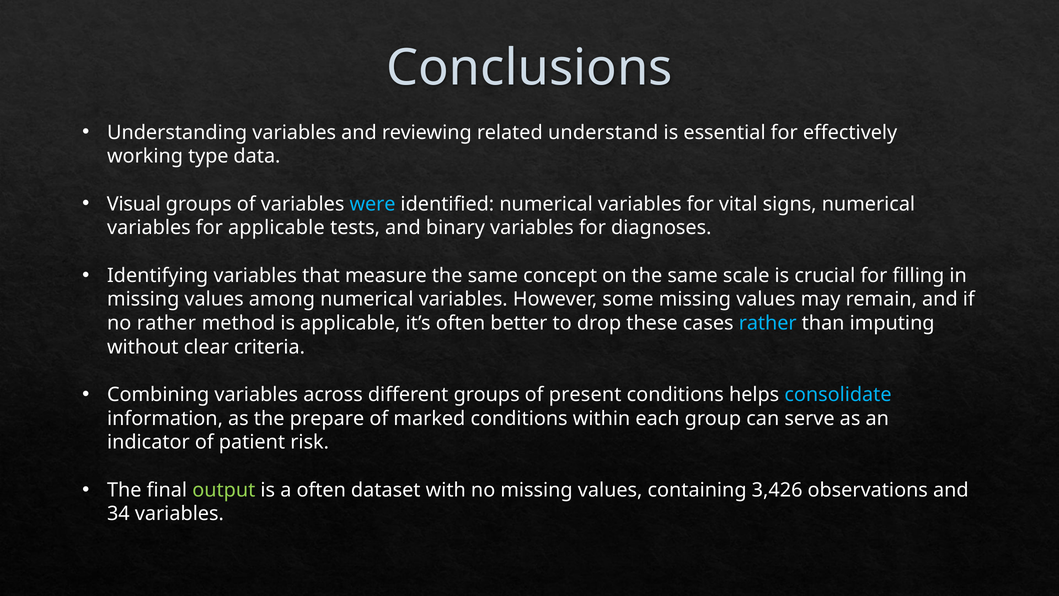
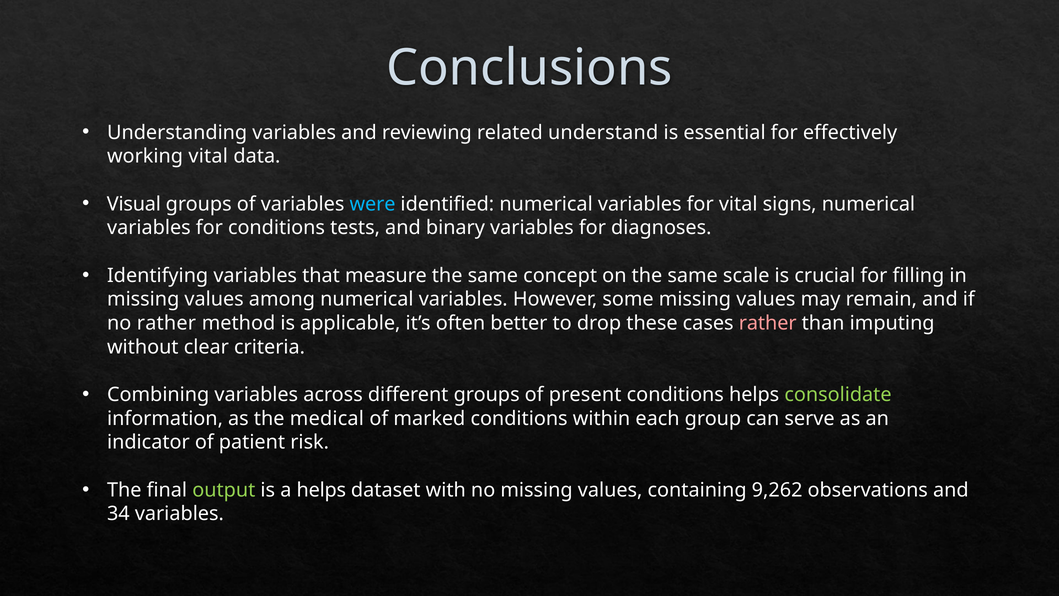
working type: type -> vital (208, 156)
for applicable: applicable -> conditions (276, 228)
rather colour: light blue -> pink (768, 323)
consolidate colour: light blue -> light green (838, 395)
prepare: prepare -> medical (327, 418)
a often: often -> helps (321, 490)
3,426: 3,426 -> 9,262 (777, 490)
